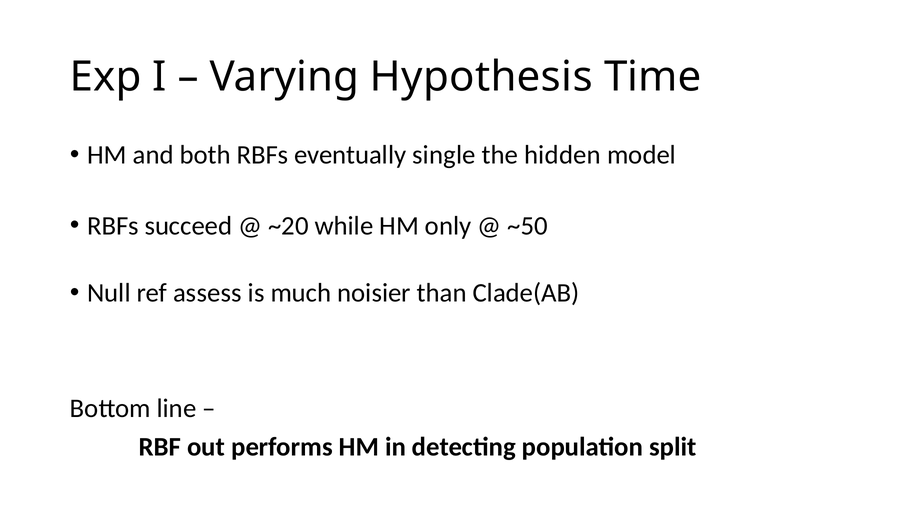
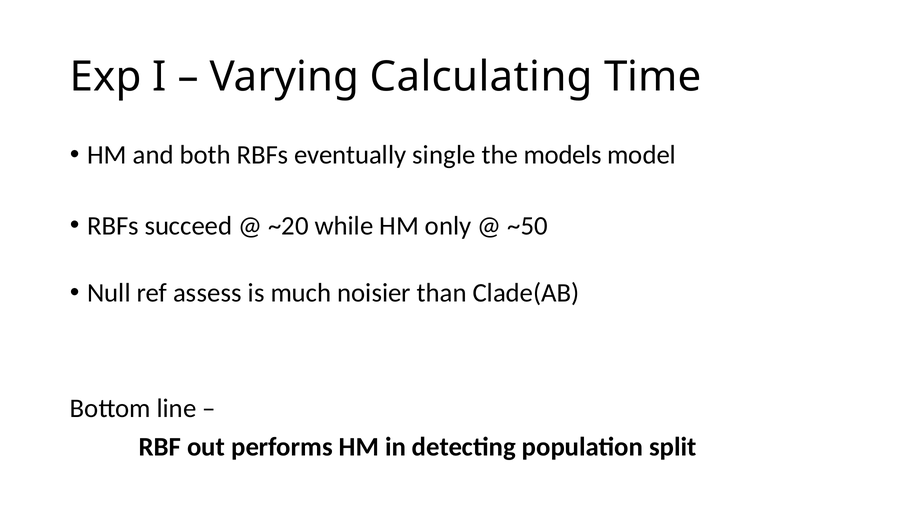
Hypothesis: Hypothesis -> Calculating (481, 77)
hidden: hidden -> models (563, 155)
